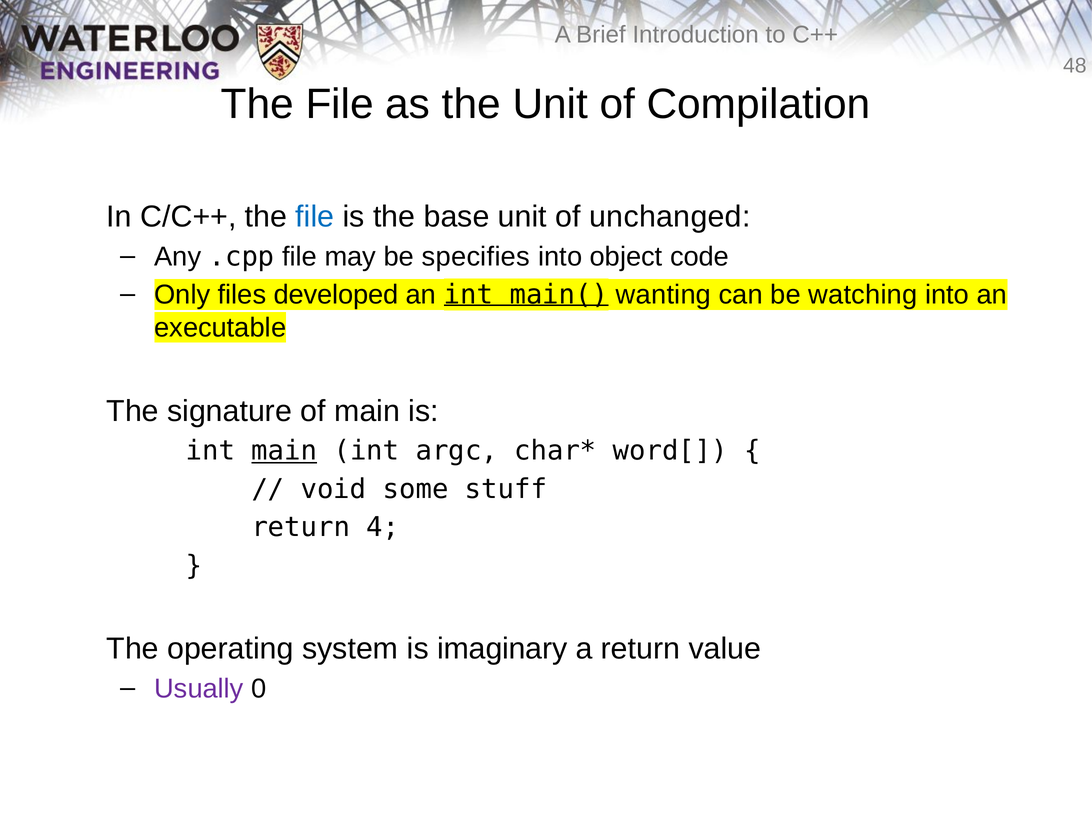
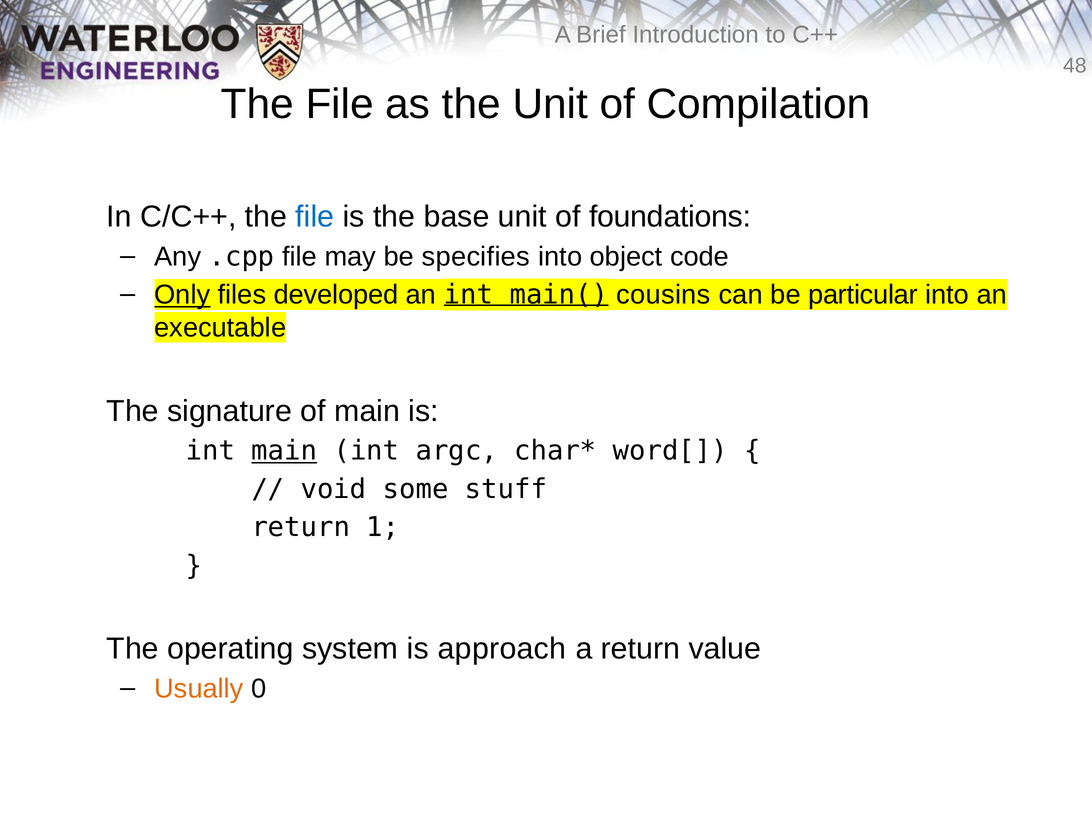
unchanged: unchanged -> foundations (670, 217)
Only underline: none -> present (182, 295)
wanting: wanting -> cousins (663, 295)
watching: watching -> particular (863, 295)
4: 4 -> 1 (383, 527)
imaginary: imaginary -> approach (502, 649)
Usually colour: purple -> orange (199, 689)
